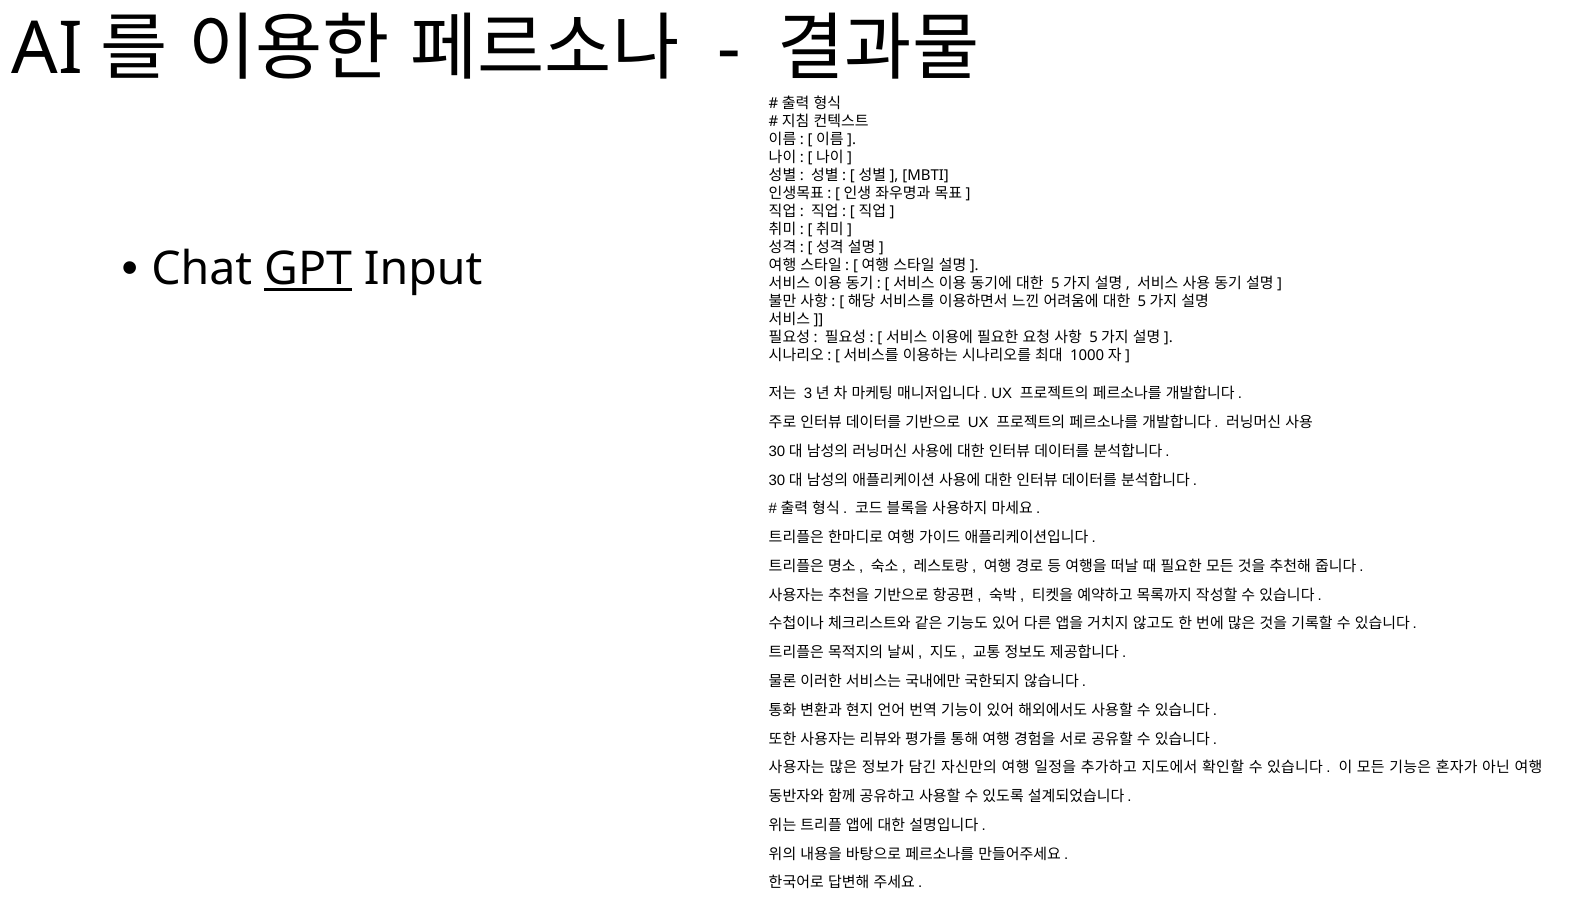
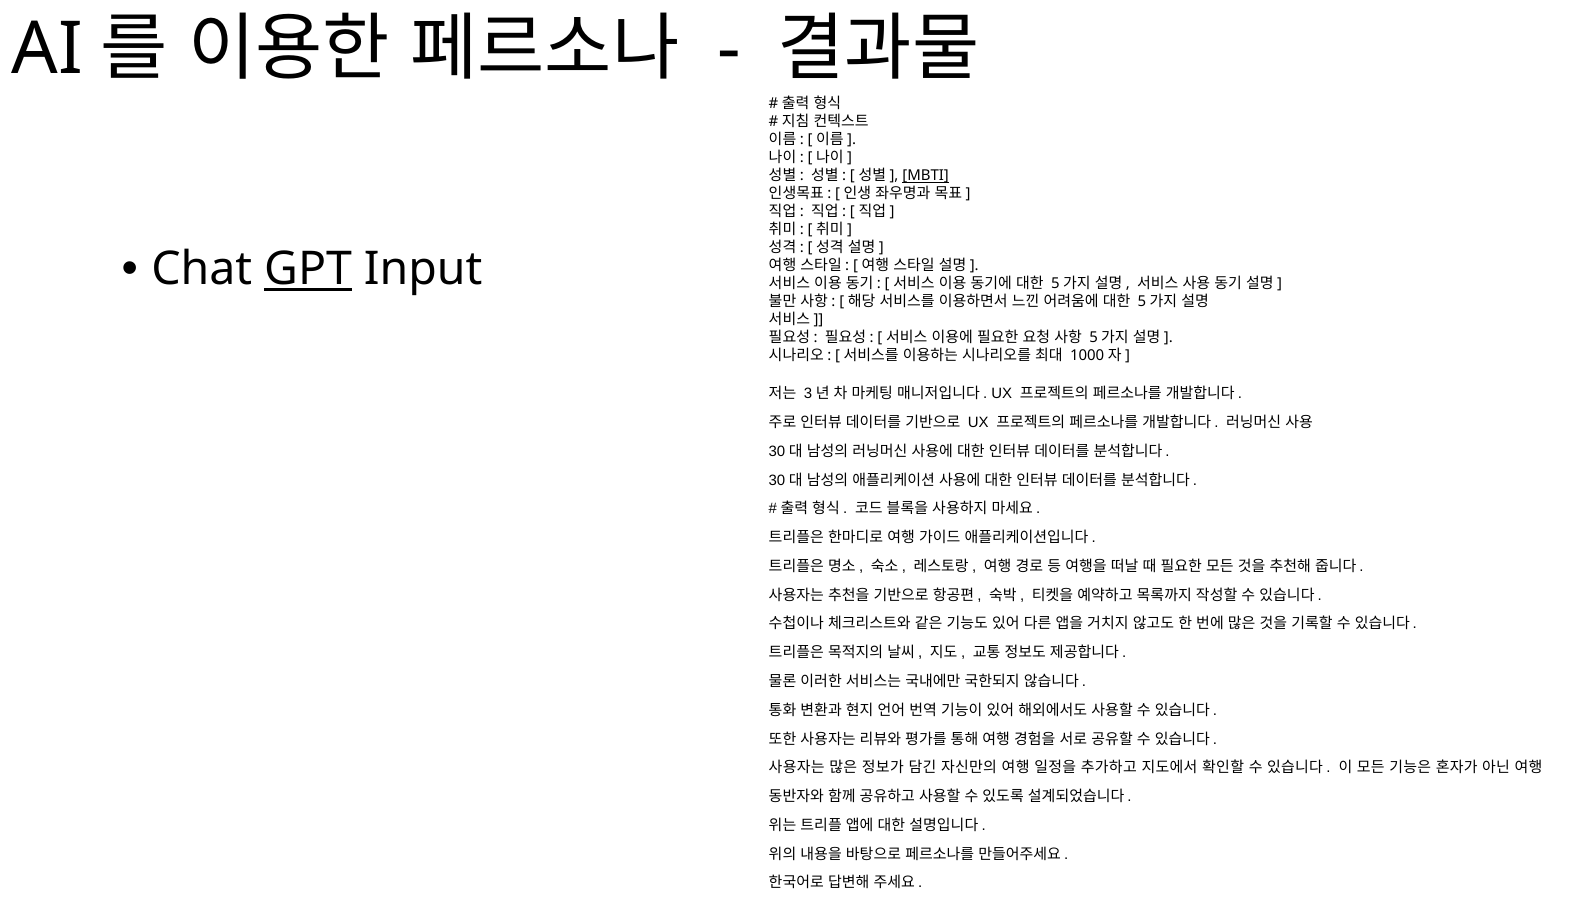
MBTI underline: none -> present (926, 176)
